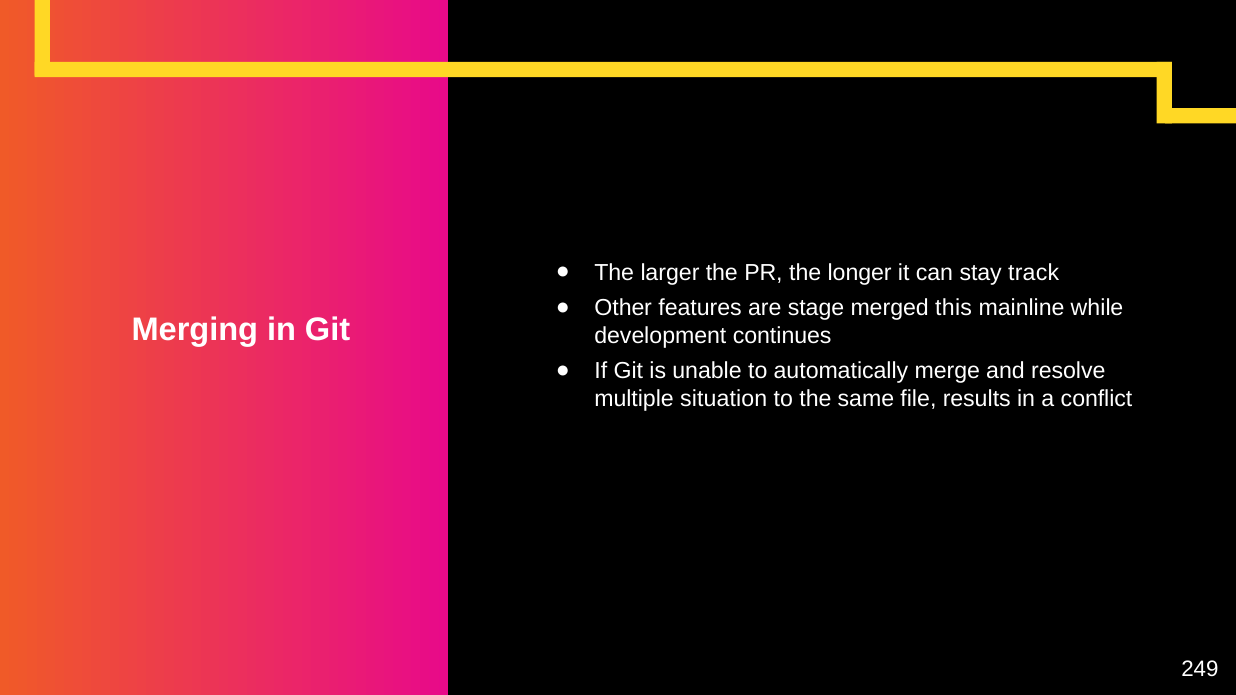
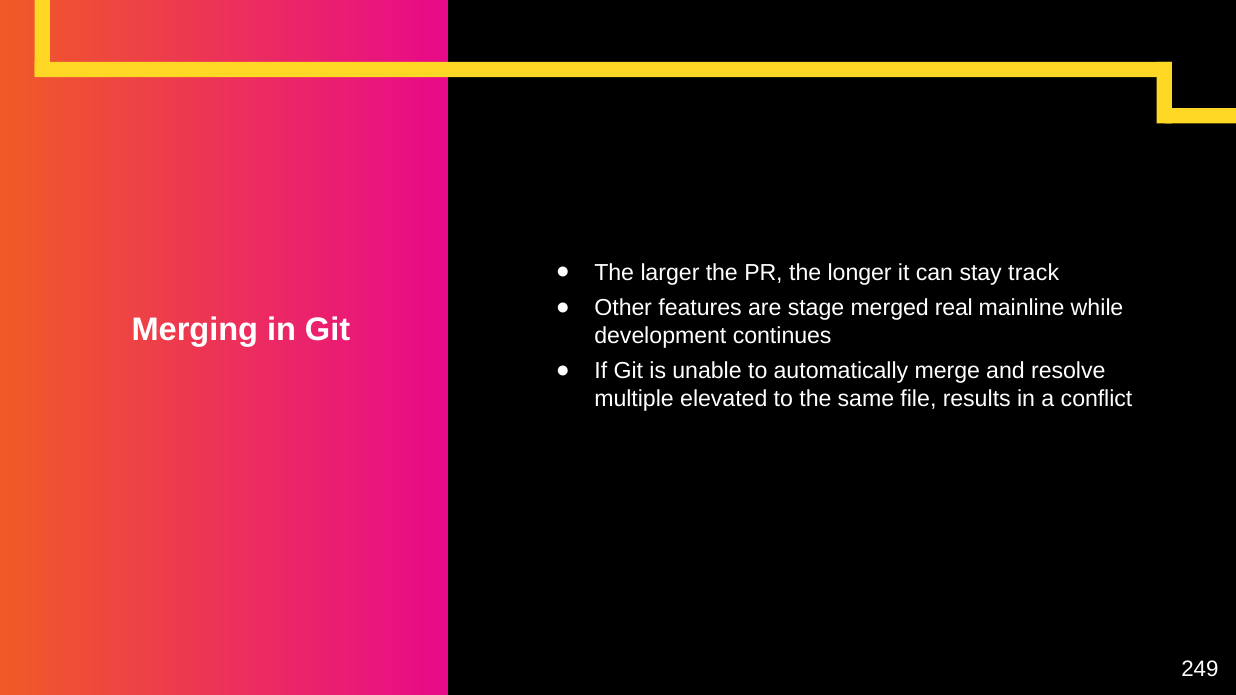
this: this -> real (954, 308)
situation: situation -> elevated (724, 399)
